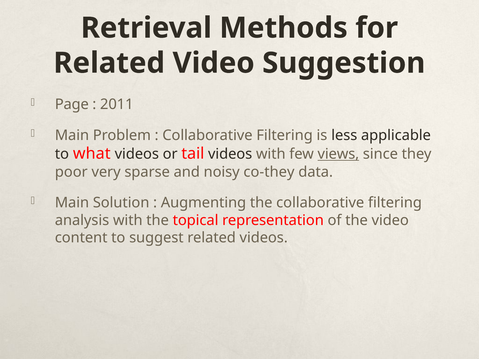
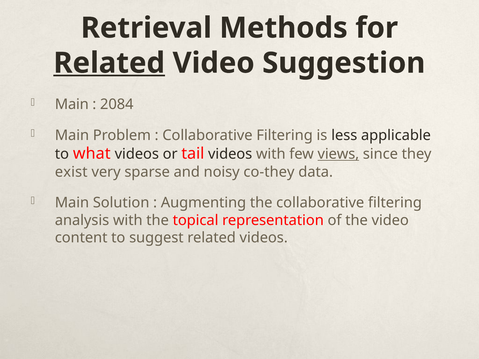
Related underline: none -> present (109, 63)
Page: Page -> Main (72, 104)
2011: 2011 -> 2084 (117, 104)
poor: poor -> exist (71, 172)
